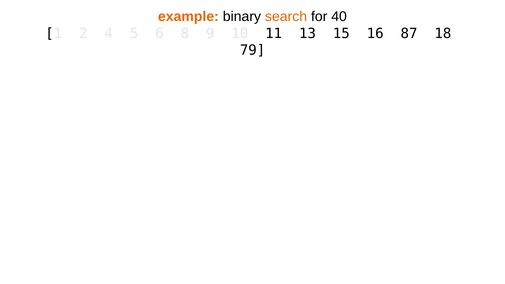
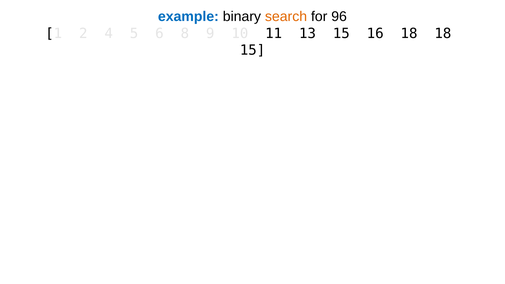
example colour: orange -> blue (188, 17)
40: 40 -> 96 (339, 17)
16 87: 87 -> 18 (409, 33)
79: 79 -> 15 (253, 50)
